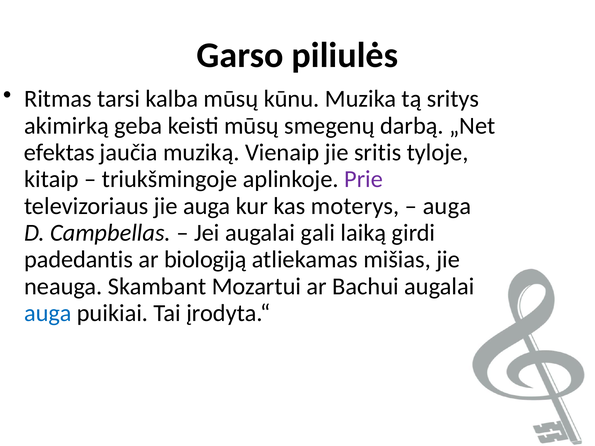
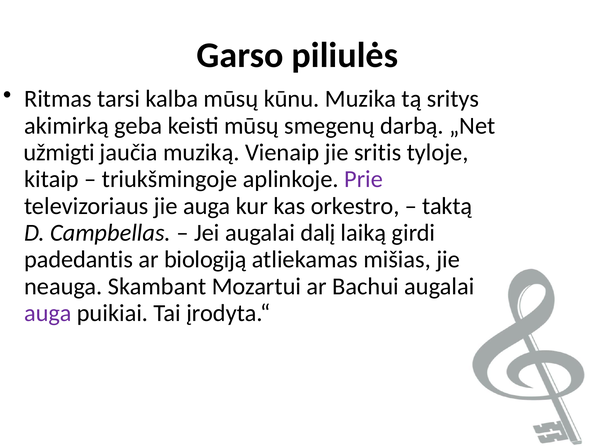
efektas: efektas -> užmigti (59, 153)
moterys: moterys -> orkestro (355, 206)
auga: auga -> taktą (447, 206)
gali: gali -> dalį (318, 233)
auga colour: blue -> purple (48, 313)
